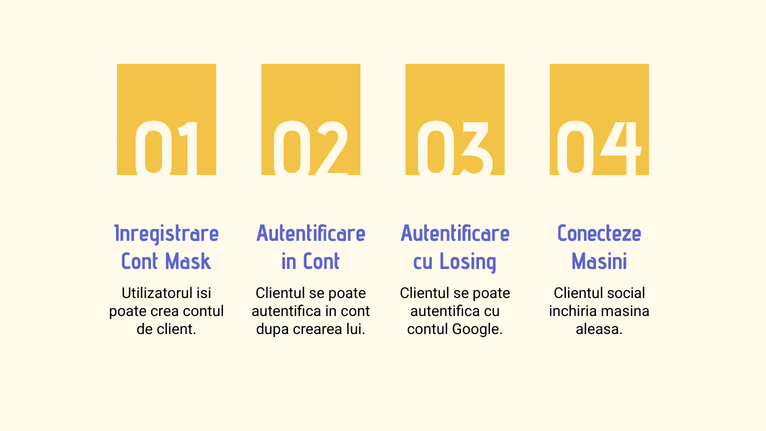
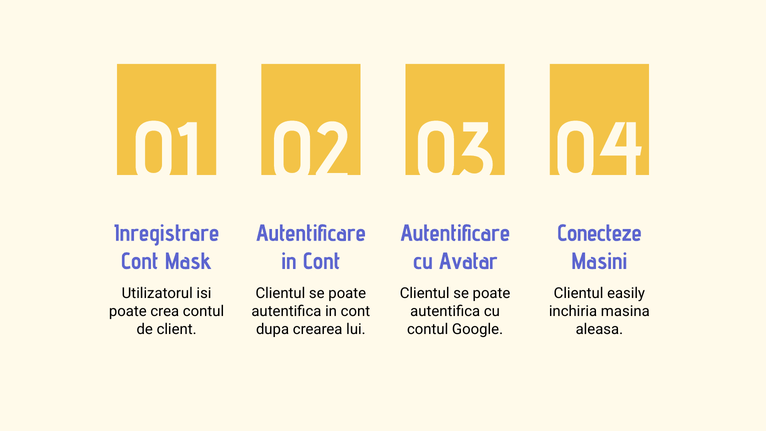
Losing: Losing -> Avatar (468, 261)
social: social -> easily (626, 293)
